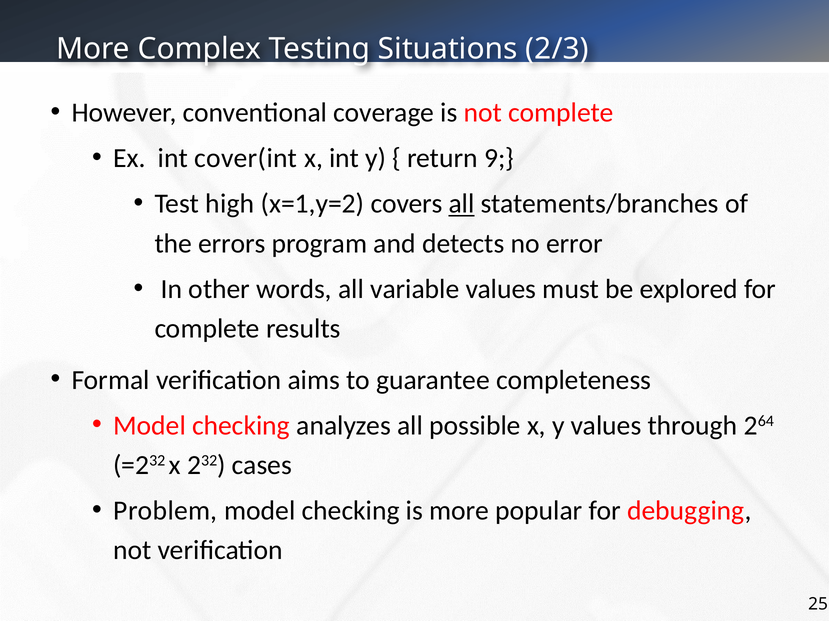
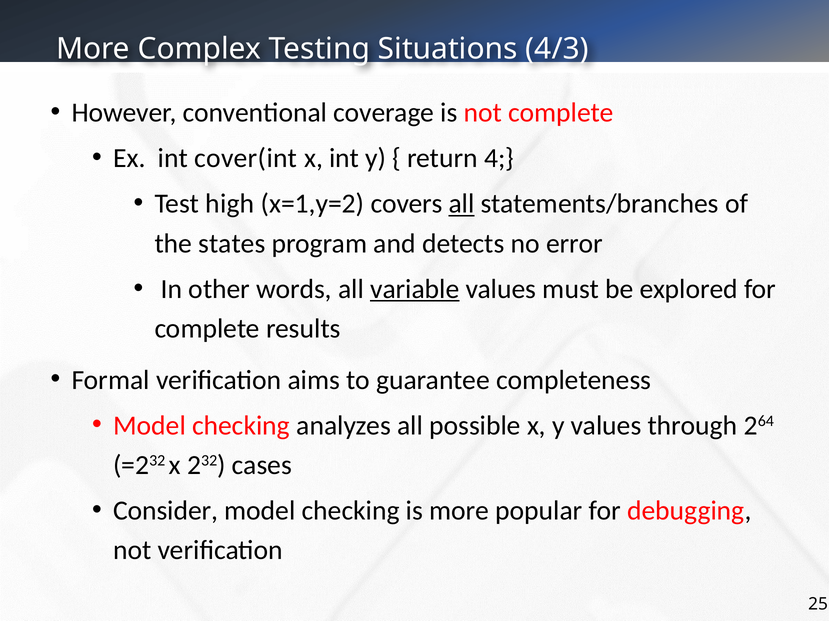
2/3: 2/3 -> 4/3 (557, 49)
9: 9 -> 4 (499, 158)
errors: errors -> states (232, 244)
variable underline: none -> present (415, 289)
Problem: Problem -> Consider (166, 511)
